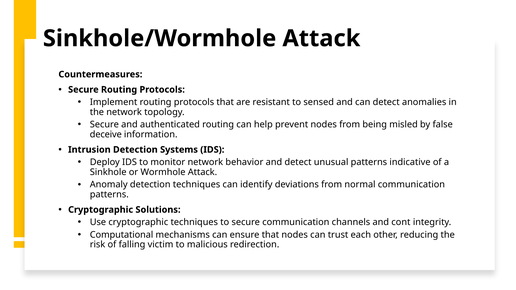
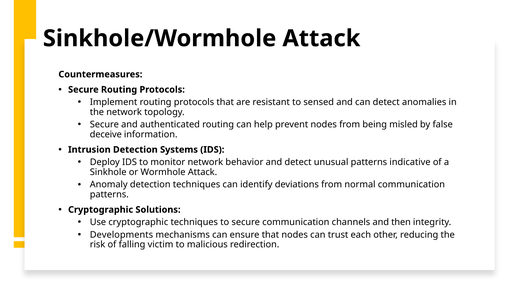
cont: cont -> then (401, 222)
Computational: Computational -> Developments (121, 235)
